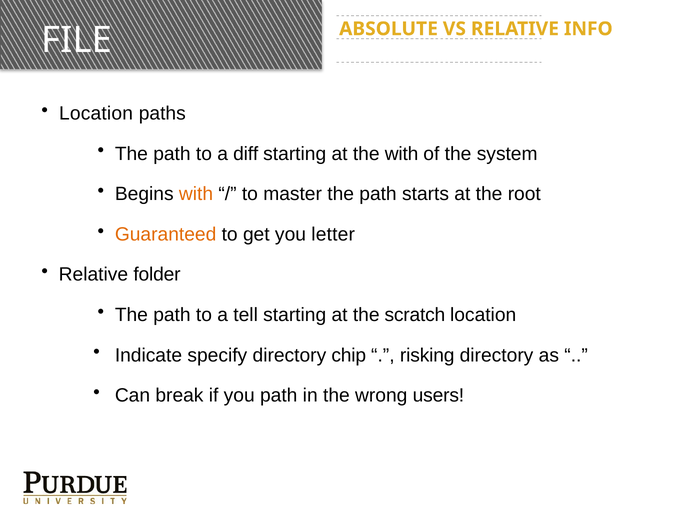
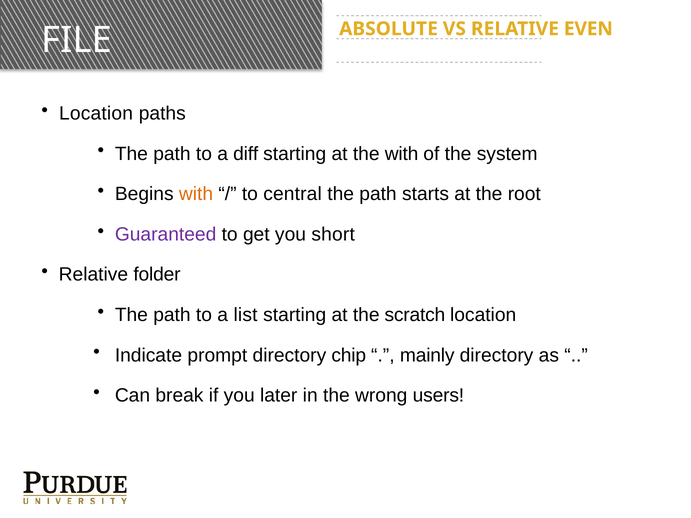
INFO: INFO -> EVEN (588, 29)
master: master -> central (293, 194)
Guaranteed colour: orange -> purple (166, 234)
letter: letter -> short (333, 234)
tell: tell -> list (246, 315)
specify: specify -> prompt (217, 355)
risking: risking -> mainly (427, 355)
you path: path -> later (279, 396)
